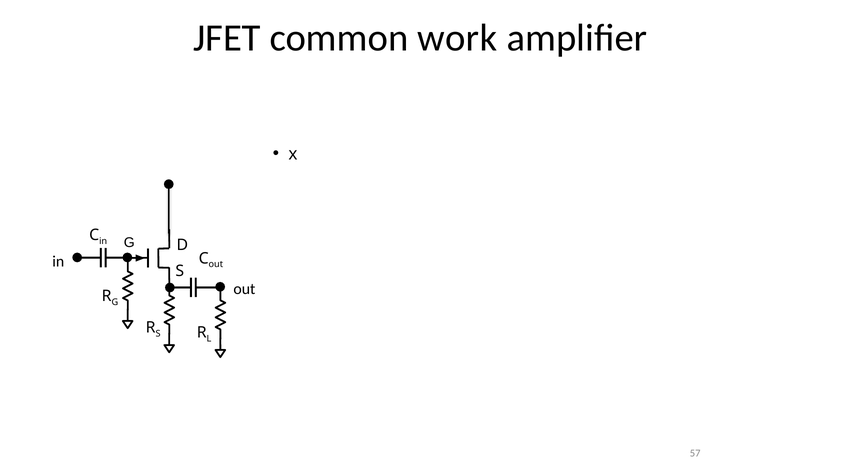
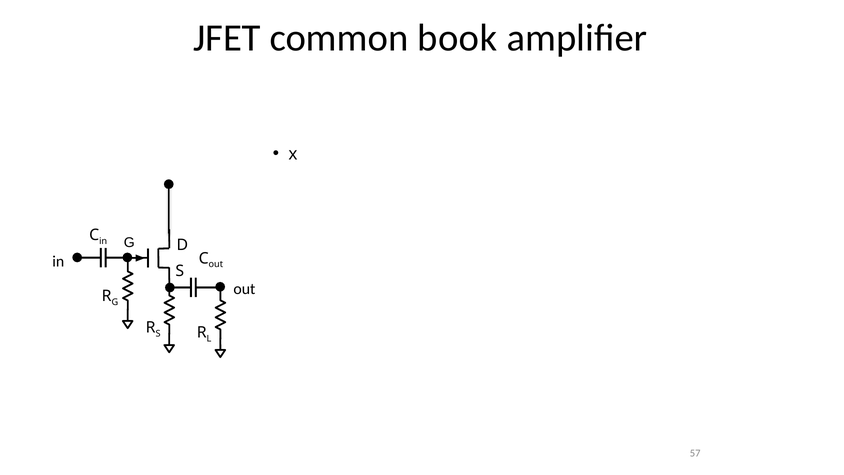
work: work -> book (457, 38)
